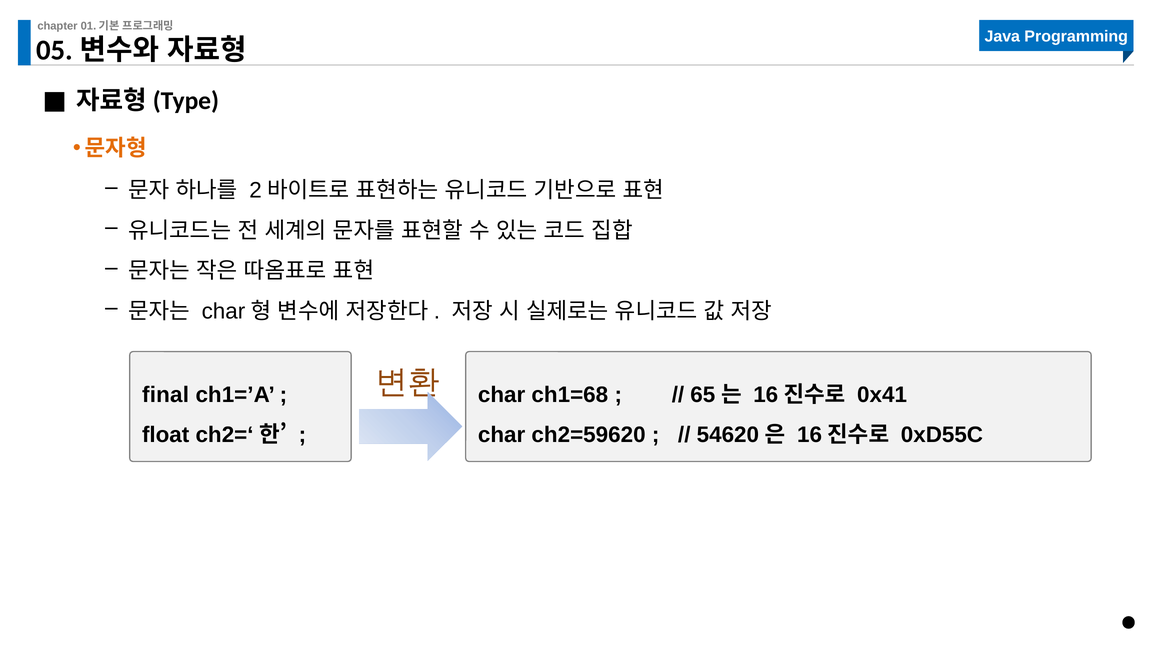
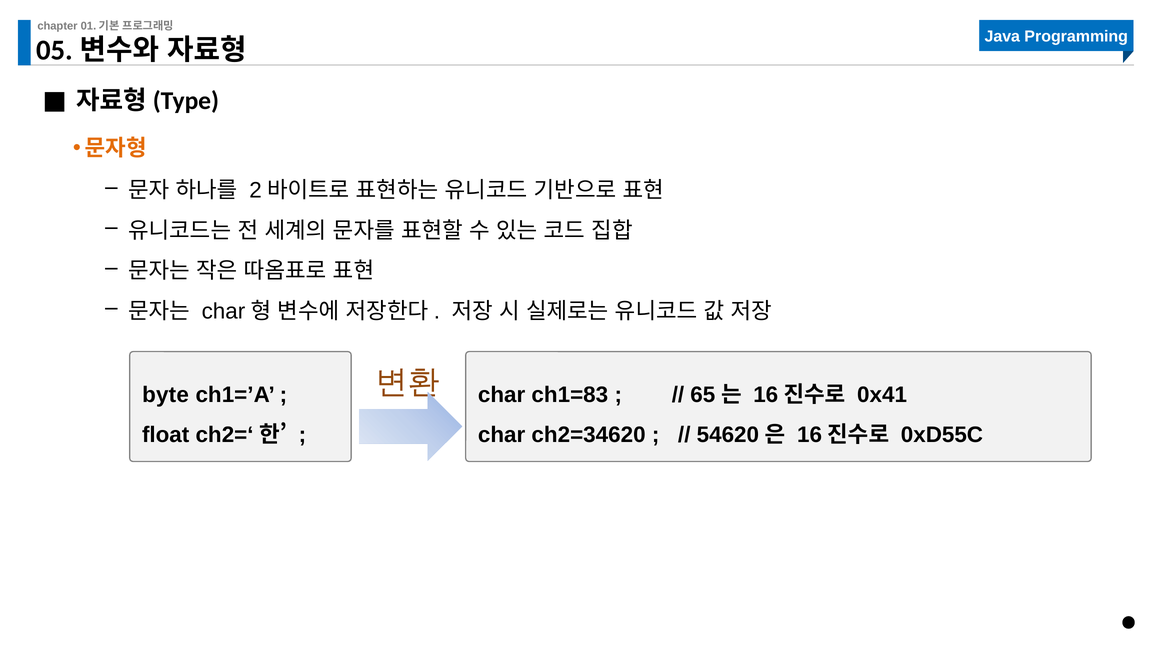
final: final -> byte (166, 395)
ch1=68: ch1=68 -> ch1=83 (570, 395)
ch2=59620: ch2=59620 -> ch2=34620 (589, 435)
